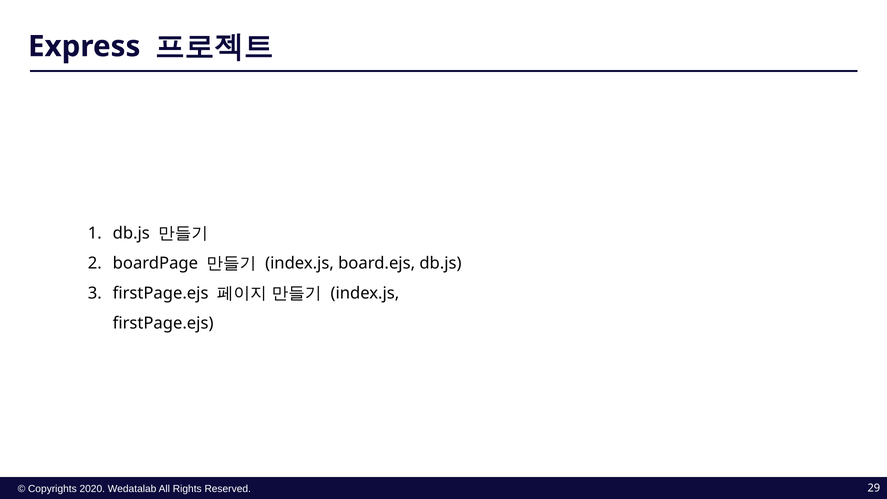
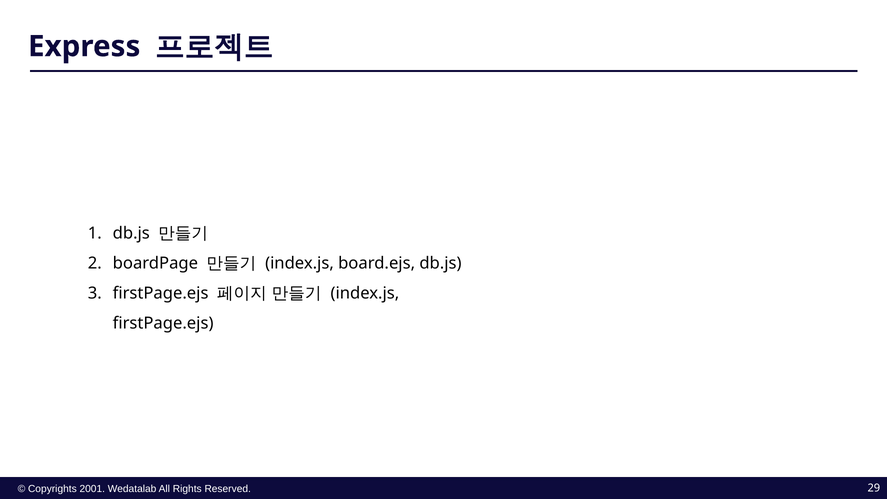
2020: 2020 -> 2001 (92, 489)
